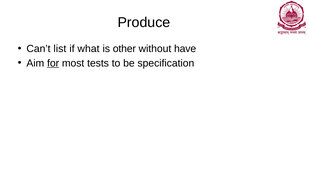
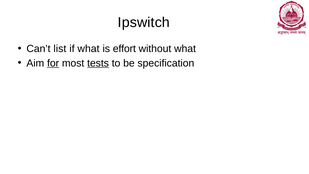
Produce: Produce -> Ipswitch (144, 22)
other: other -> effort (124, 49)
without have: have -> what (185, 49)
tests underline: none -> present (98, 63)
